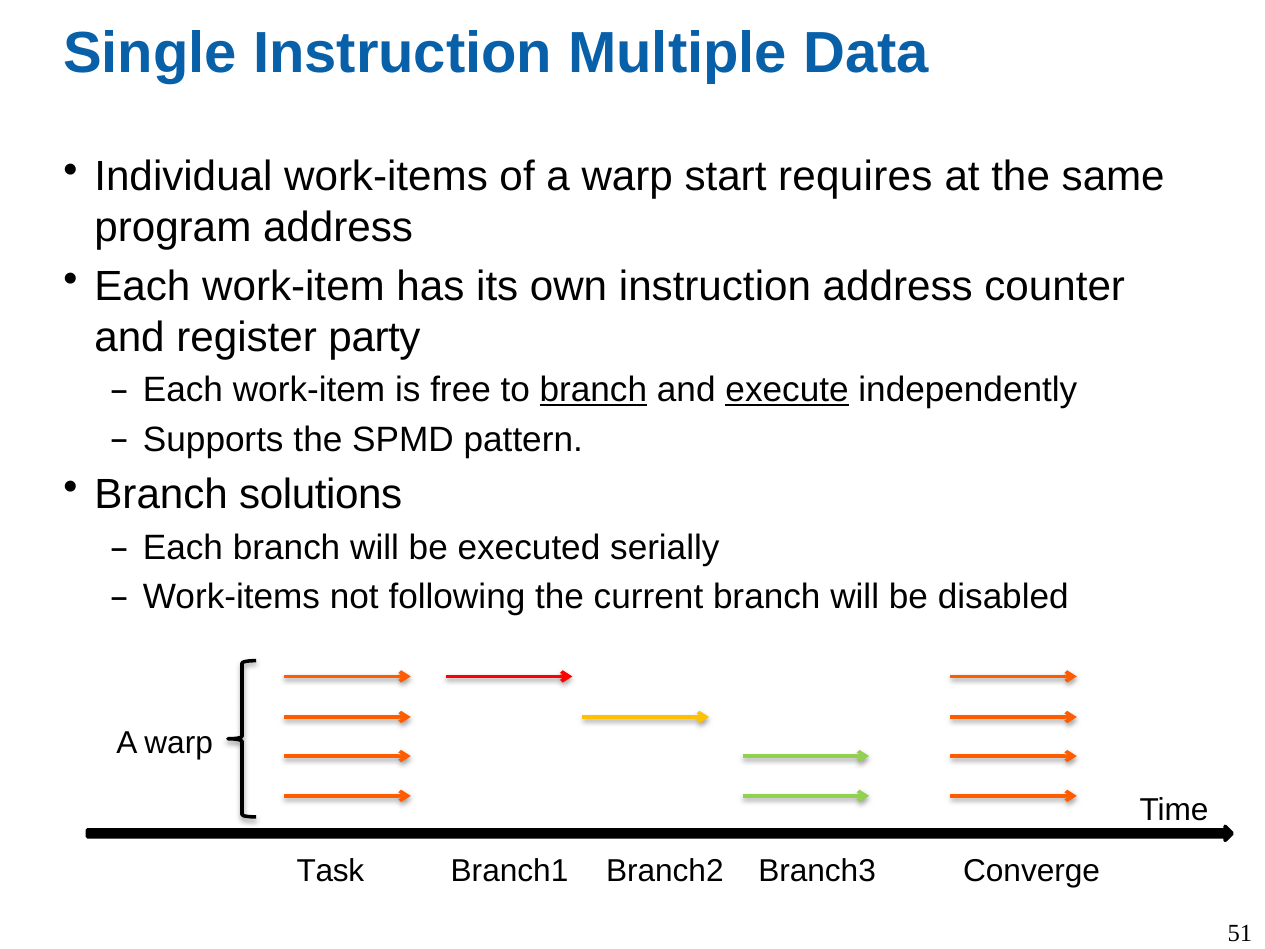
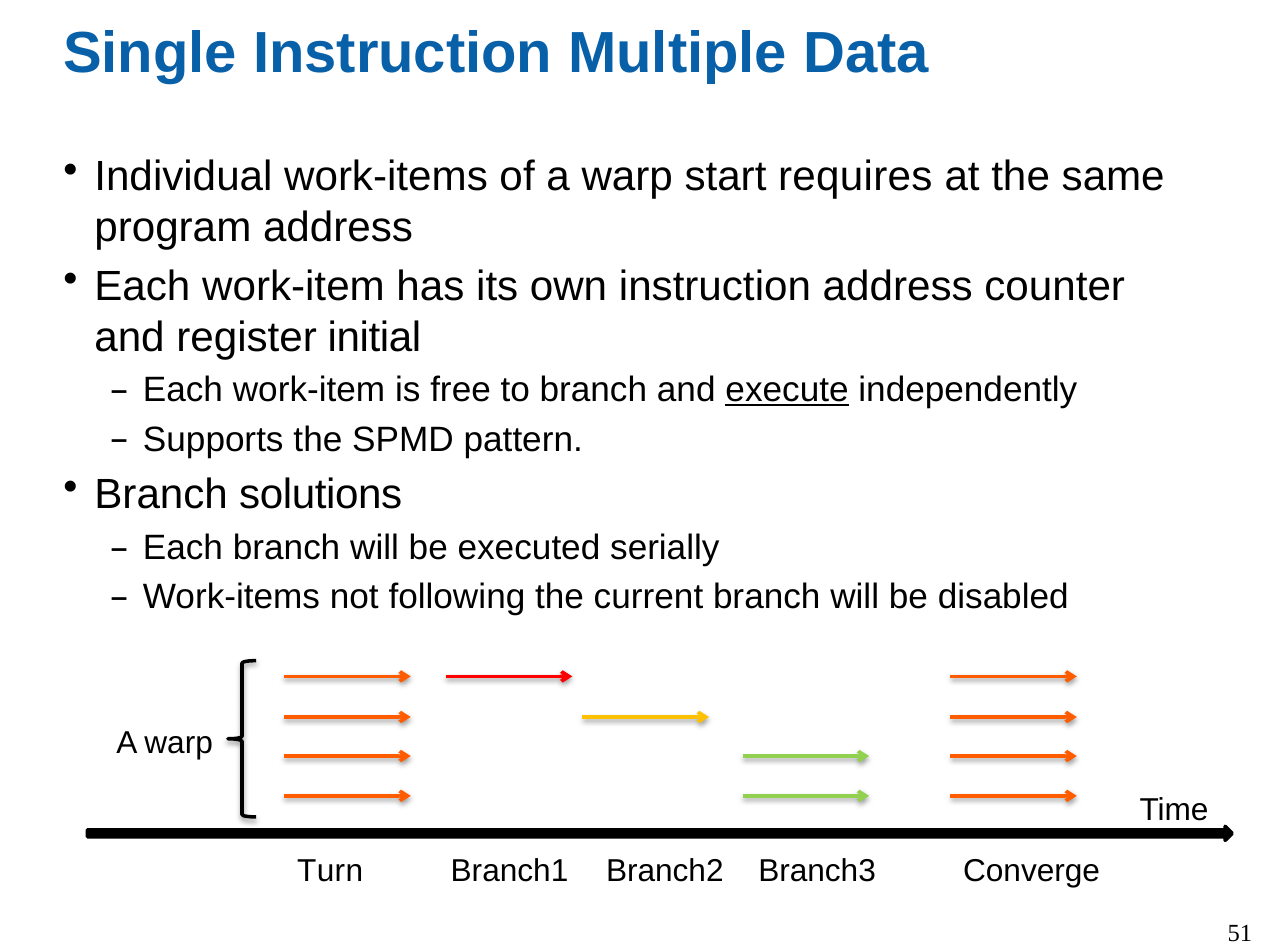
party: party -> initial (374, 337)
branch underline: present -> none (593, 390)
Task: Task -> Turn (330, 870)
